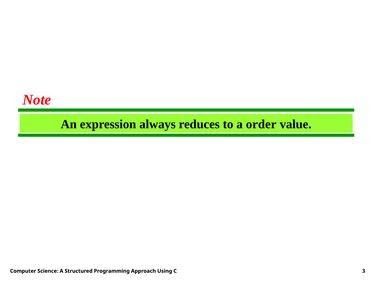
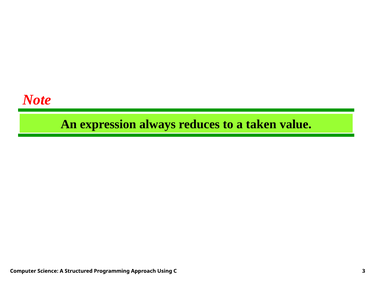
order: order -> taken (261, 124)
